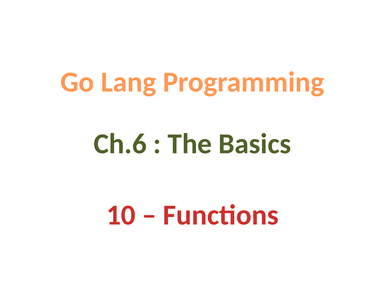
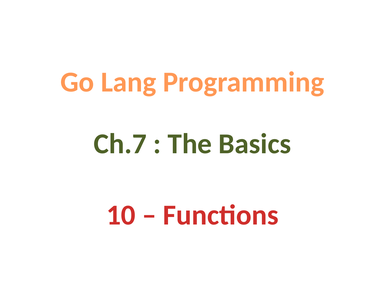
Ch.6: Ch.6 -> Ch.7 (120, 144)
